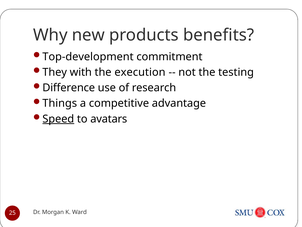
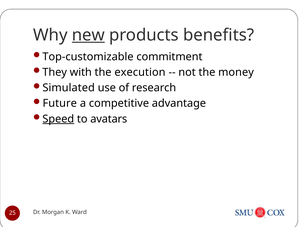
new underline: none -> present (88, 35)
Top-development: Top-development -> Top-customizable (88, 57)
testing: testing -> money (236, 72)
Difference: Difference -> Simulated (69, 88)
Things: Things -> Future (60, 103)
